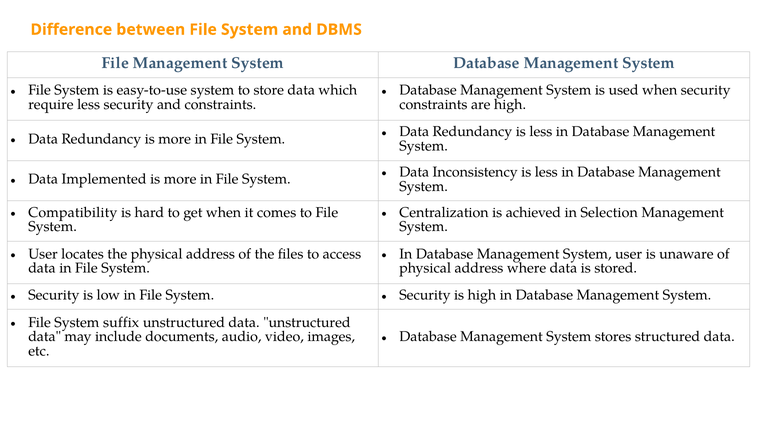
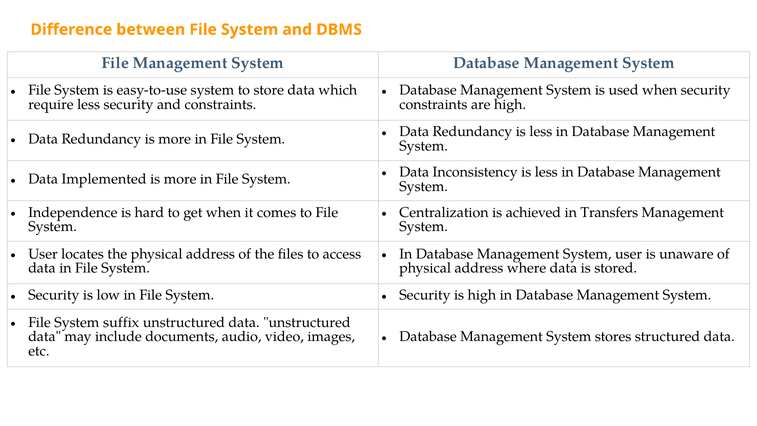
Compatibility: Compatibility -> Independence (73, 212)
Selection: Selection -> Transfers (609, 212)
